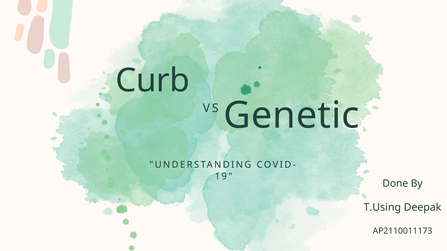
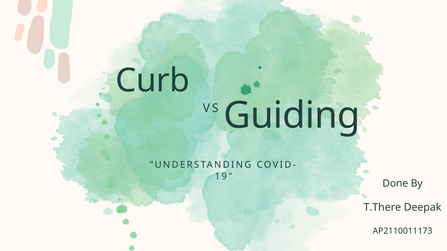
Genetic: Genetic -> Guiding (292, 116)
T.Using: T.Using -> T.There (382, 208)
